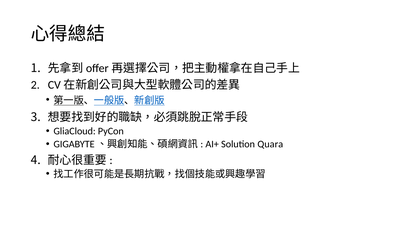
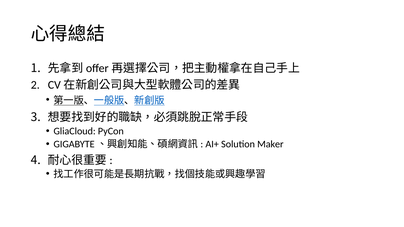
Quara: Quara -> Maker (270, 144)
